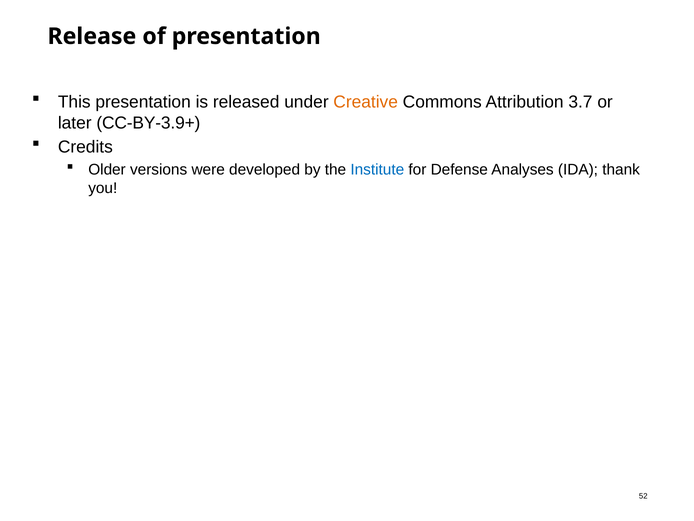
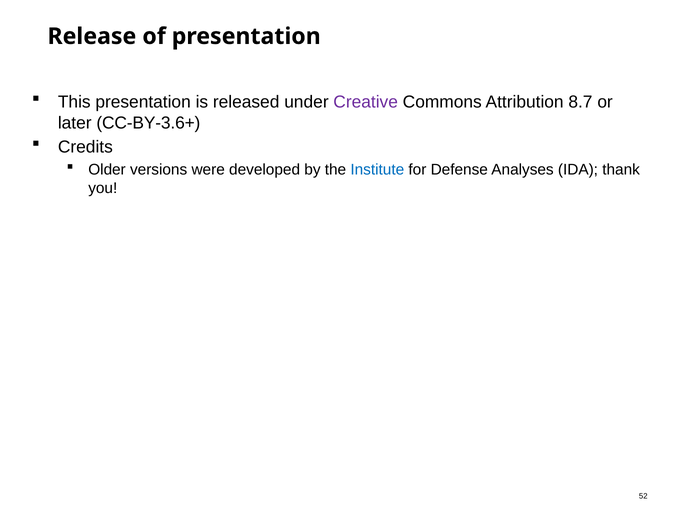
Creative colour: orange -> purple (366, 102)
3.7: 3.7 -> 8.7 (580, 102)
CC-BY-3.9+: CC-BY-3.9+ -> CC-BY-3.6+ (148, 123)
